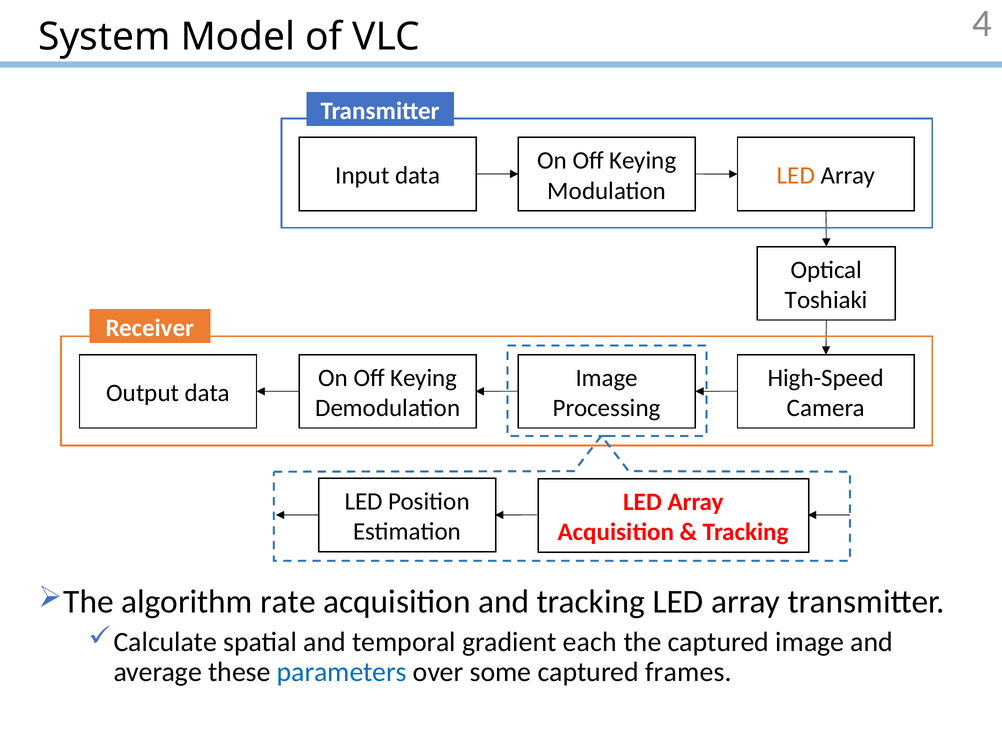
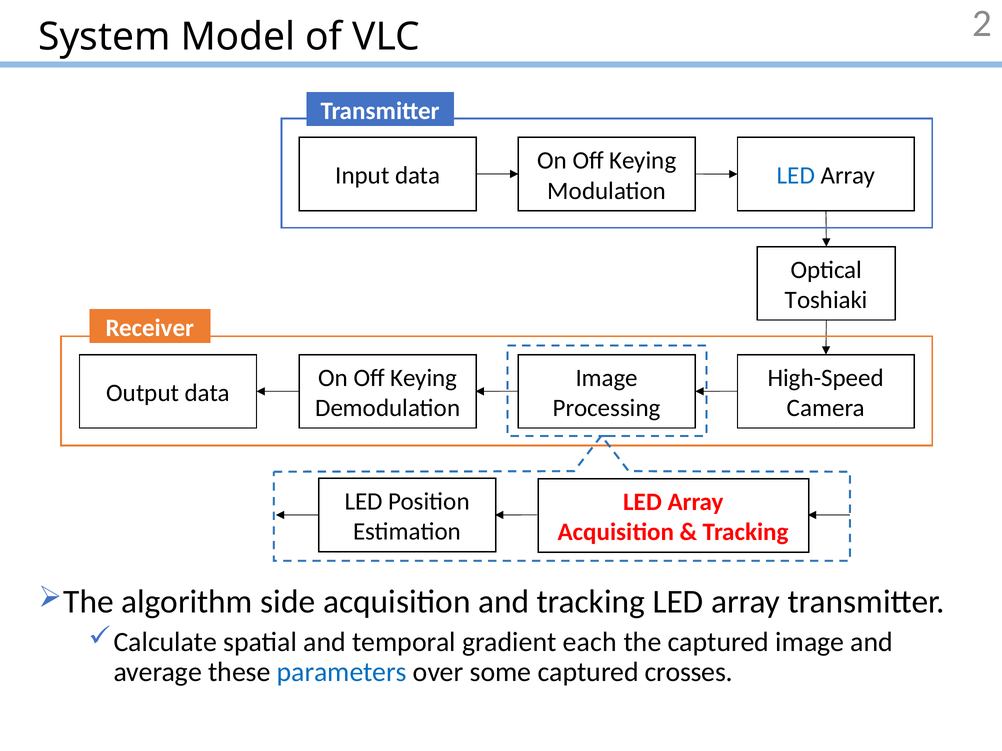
4: 4 -> 2 (982, 24)
LED colour: orange -> blue (796, 176)
rate: rate -> side (288, 602)
frames: frames -> crosses (689, 673)
